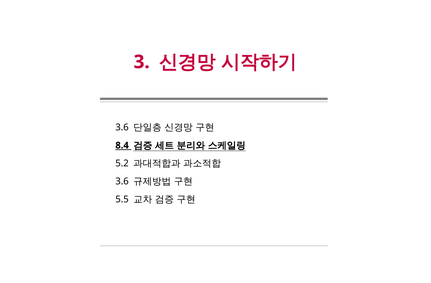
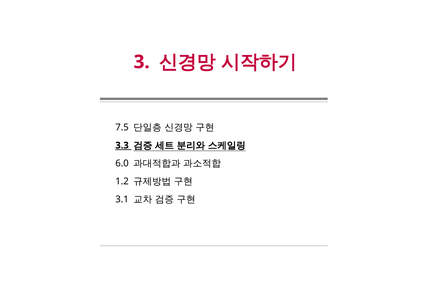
3.6: 3.6 -> 7.5 (122, 127)
8.4: 8.4 -> 3.3 (122, 145)
5.2: 5.2 -> 6.0 (122, 163)
3.6: 3.6 -> 1.2 (122, 182)
5.5: 5.5 -> 3.1 (122, 200)
